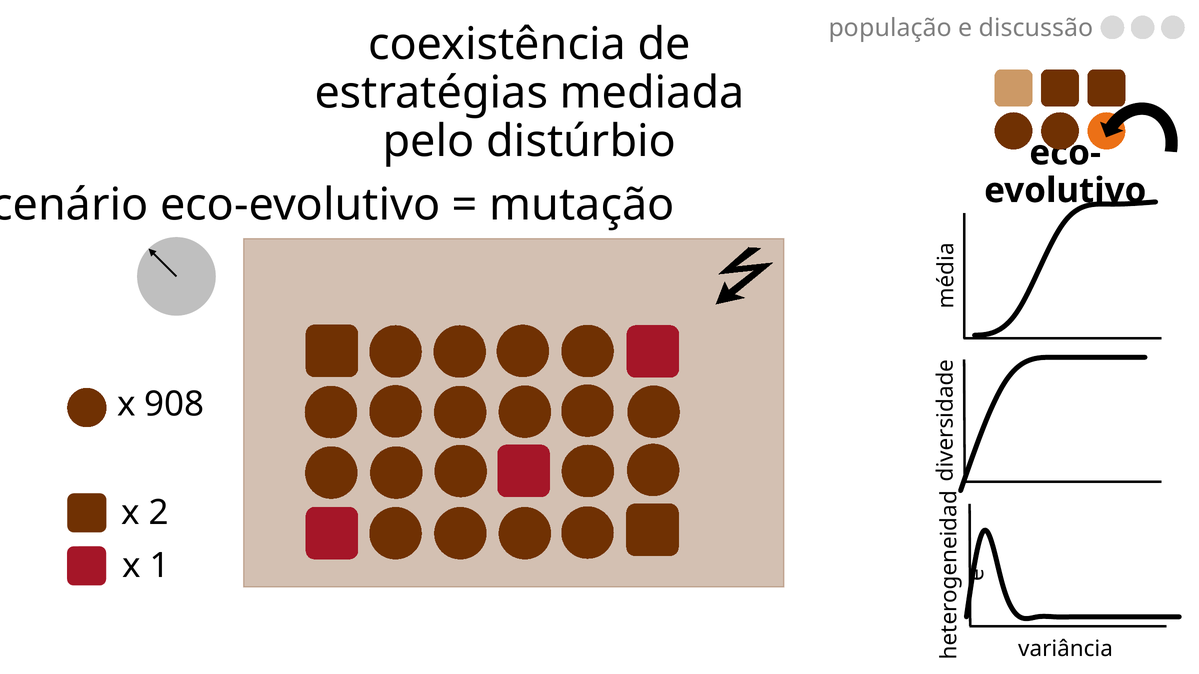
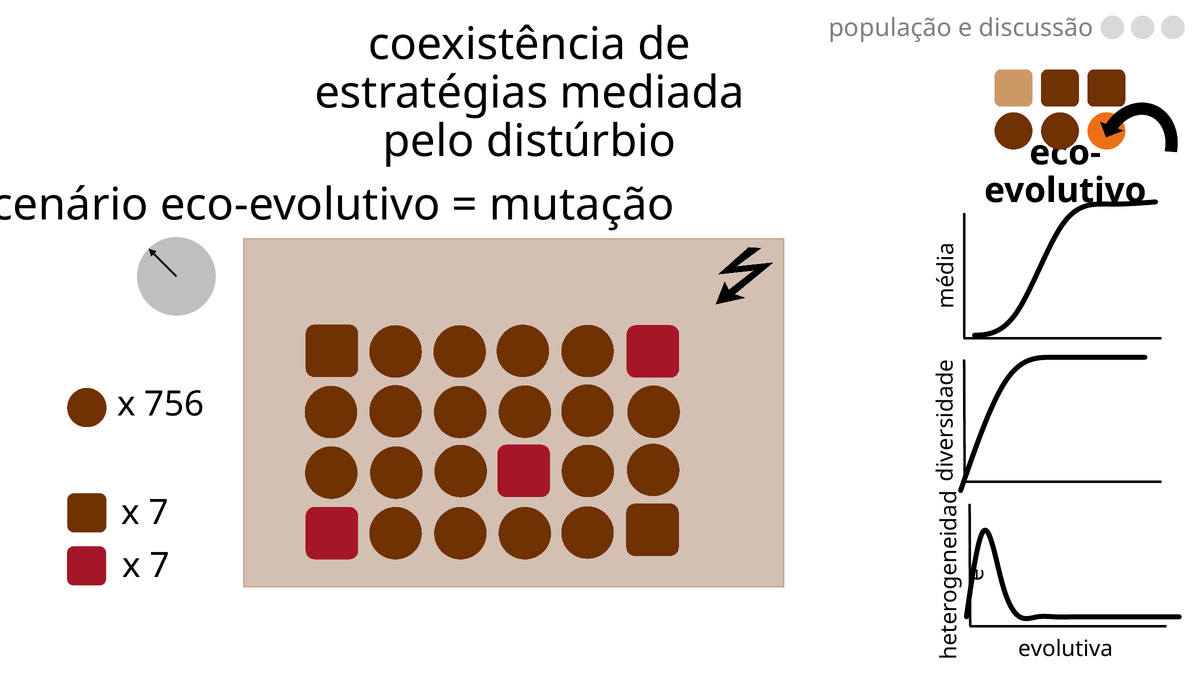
908: 908 -> 756 (174, 405)
2: 2 -> 7 (159, 513)
1: 1 -> 7 (160, 566)
variância: variância -> evolutiva (1066, 649)
